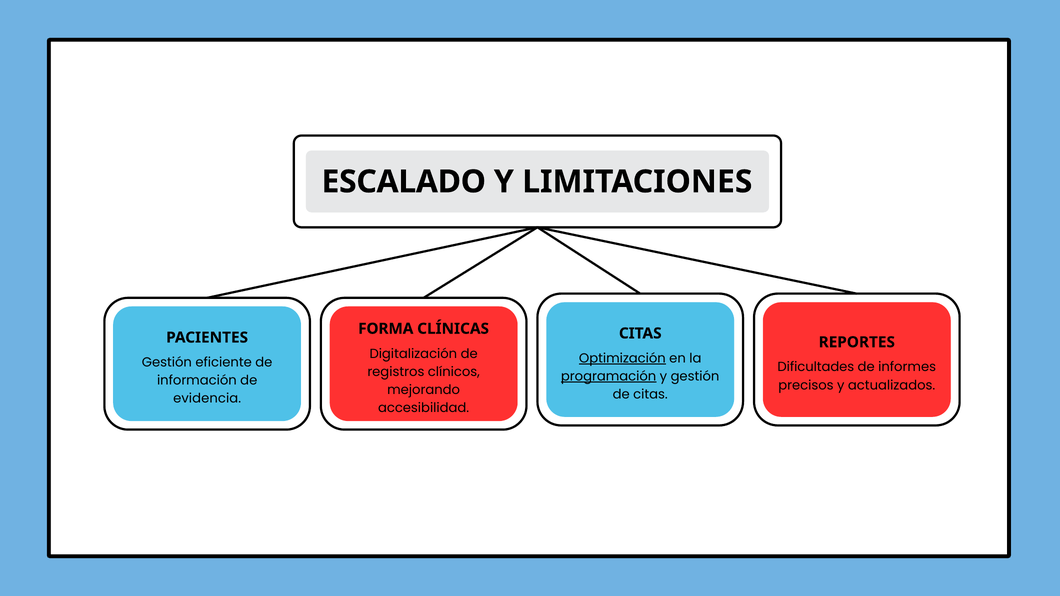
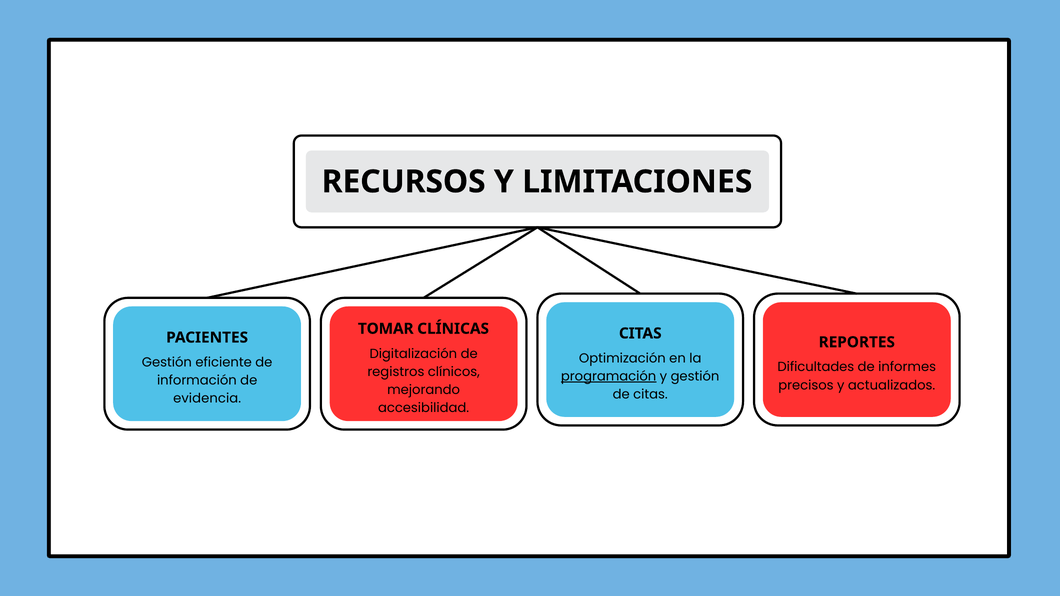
ESCALADO: ESCALADO -> RECURSOS (404, 182)
FORMA: FORMA -> TOMAR (386, 329)
Optimización underline: present -> none (622, 358)
